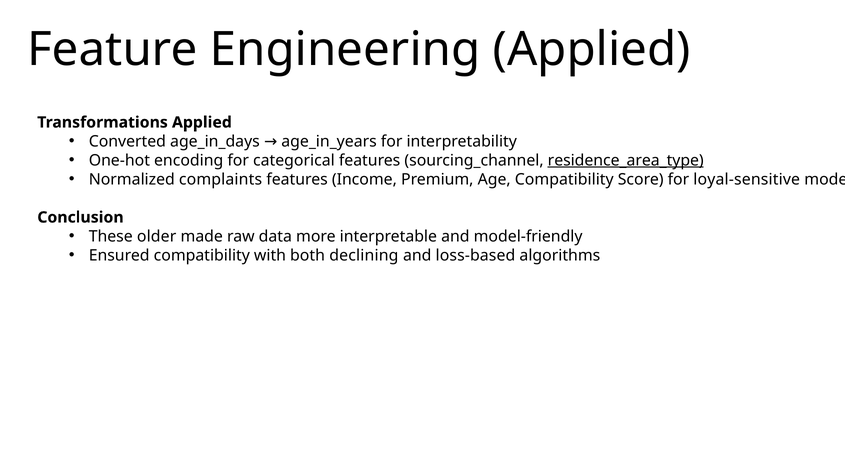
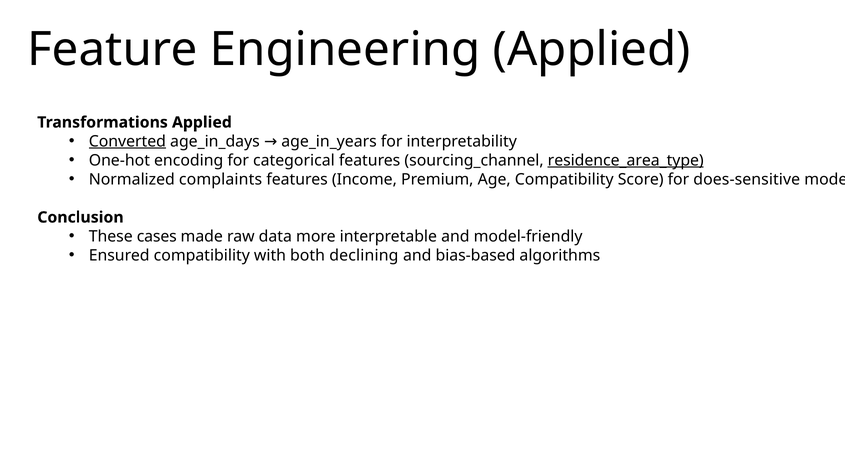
Converted underline: none -> present (127, 141)
loyal-sensitive: loyal-sensitive -> does-sensitive (747, 180)
older: older -> cases (157, 237)
loss-based: loss-based -> bias-based (476, 256)
